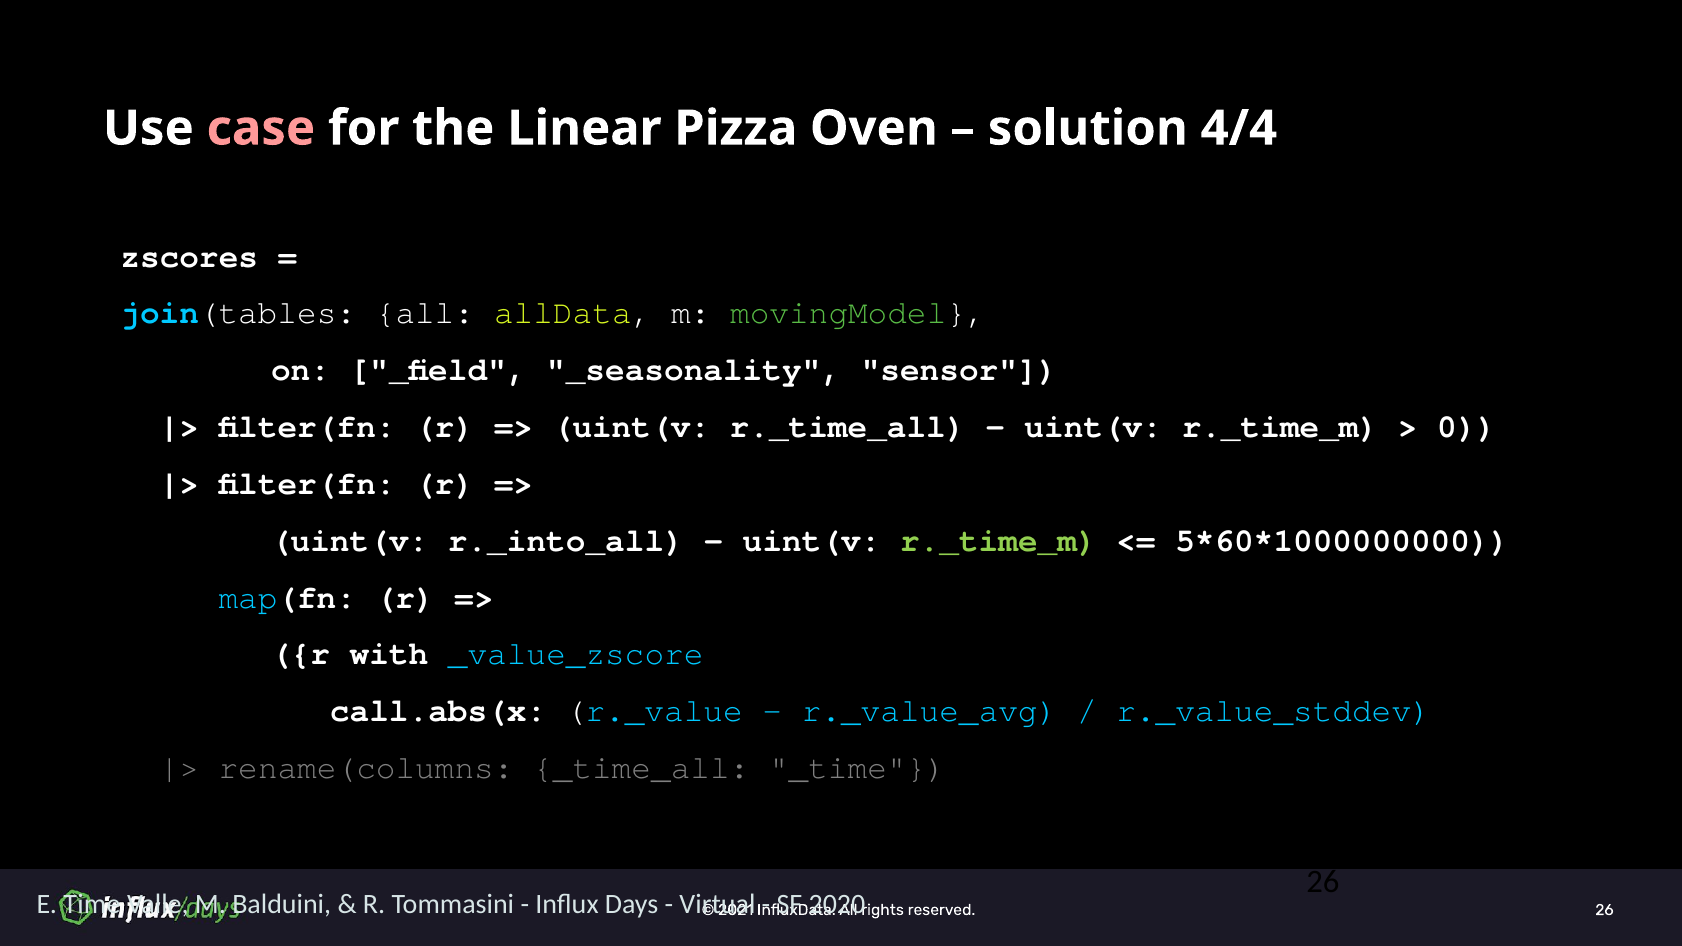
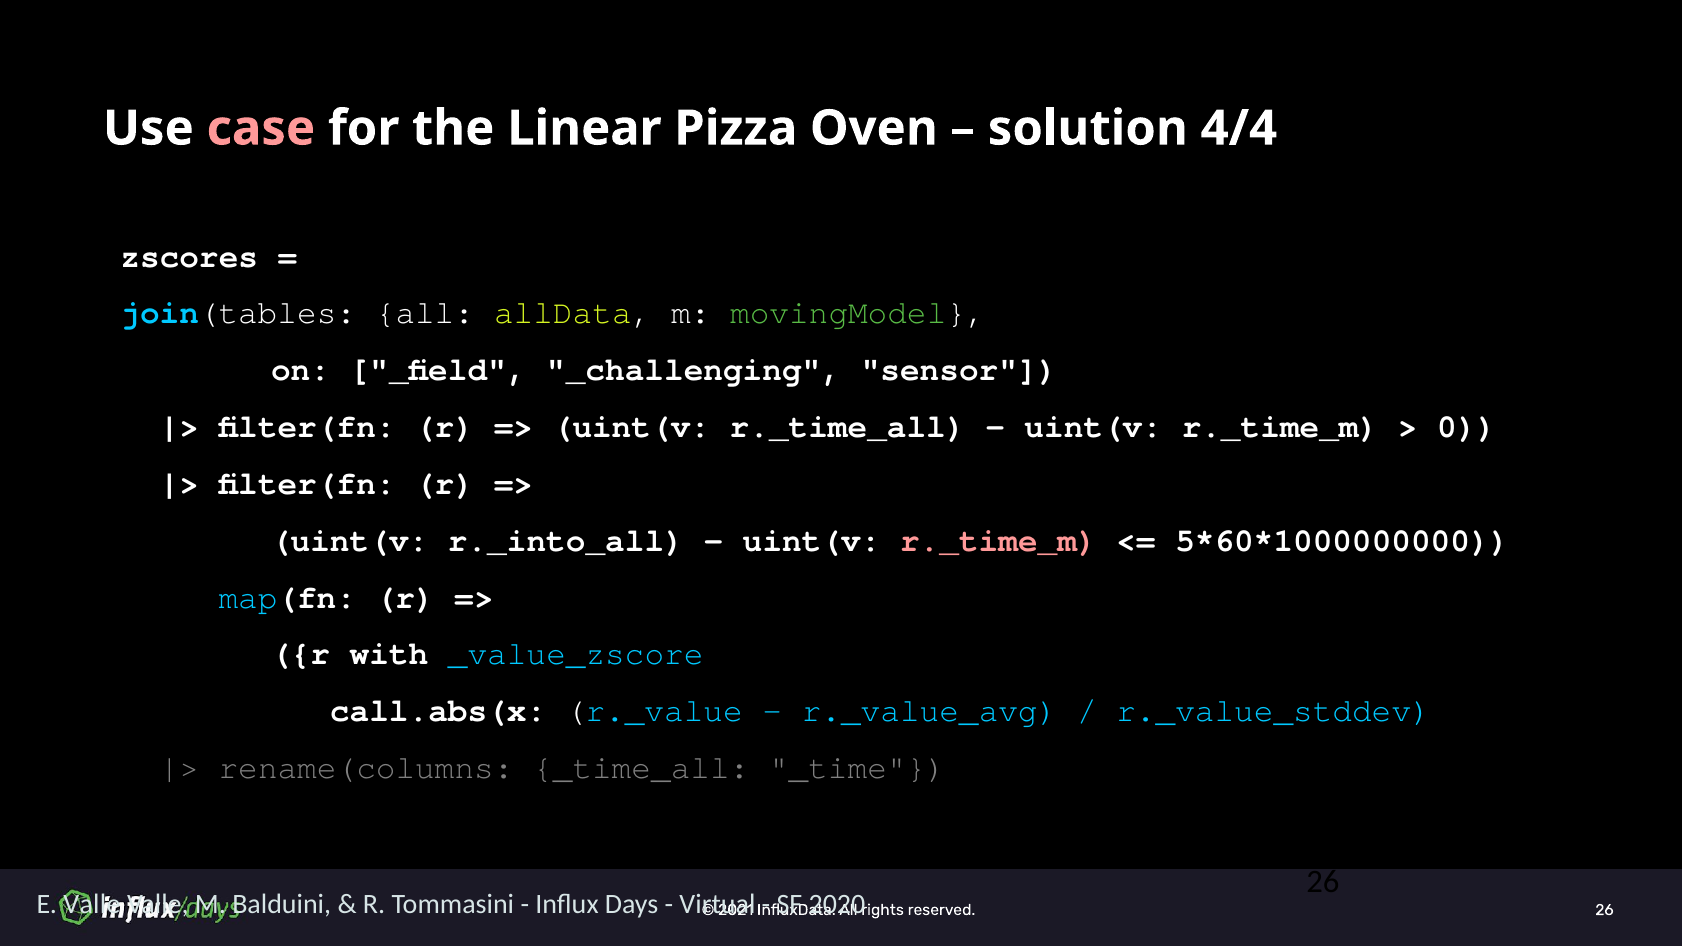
_seasonality: _seasonality -> _challenging (694, 370)
r._time_m colour: light green -> pink (998, 540)
E Time: Time -> Valle (92, 905)
